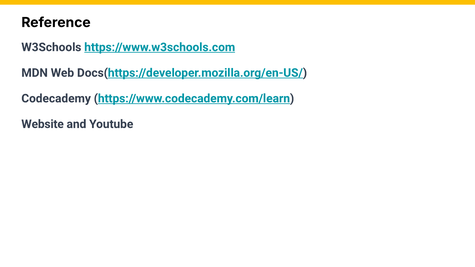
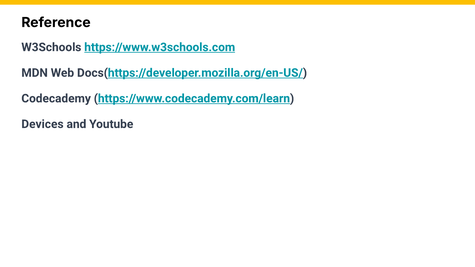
Website: Website -> Devices (42, 124)
